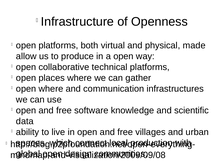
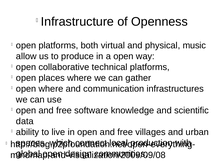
made: made -> music (194, 45)
